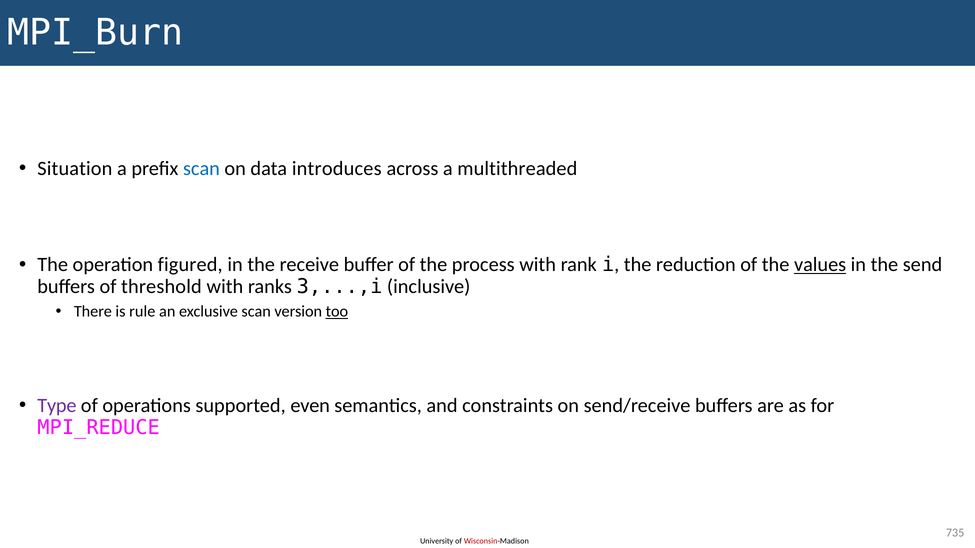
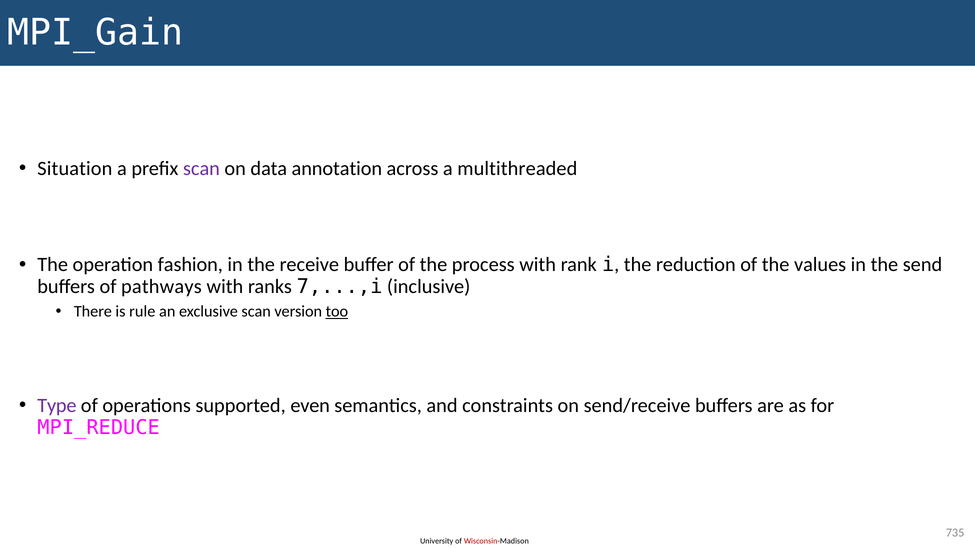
MPI_Burn: MPI_Burn -> MPI_Gain (95, 33)
scan colour: blue -> purple (201, 169)
introduces: introduces -> annotation (337, 169)
figured: figured -> fashion (190, 265)
values underline: present -> none (820, 265)
threshold: threshold -> pathways (161, 287)
3,...,i: 3,...,i -> 7,...,i (340, 287)
